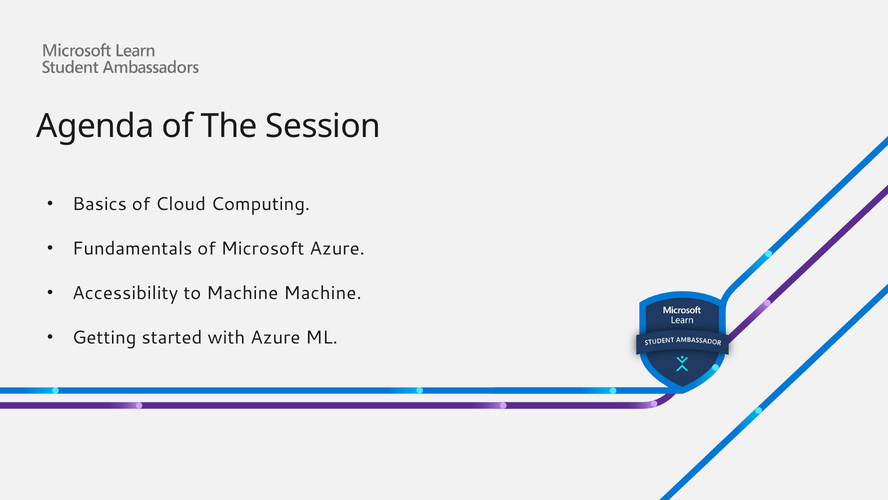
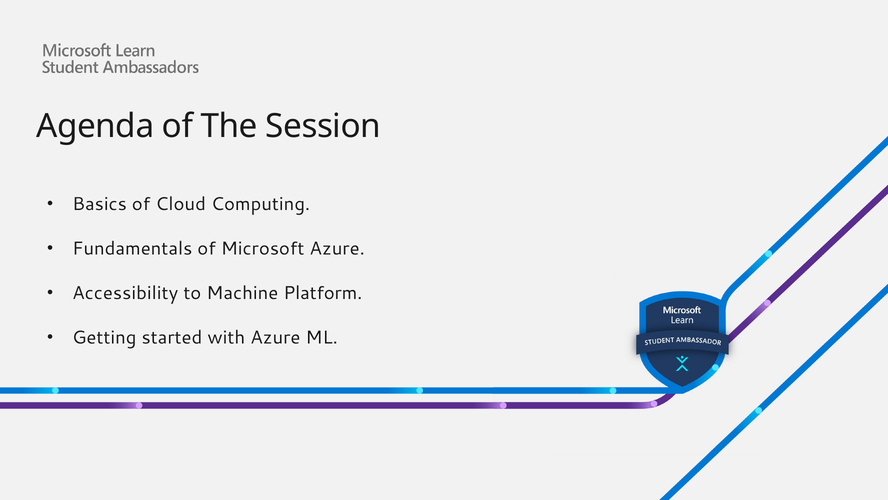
Machine Machine: Machine -> Platform (323, 293)
